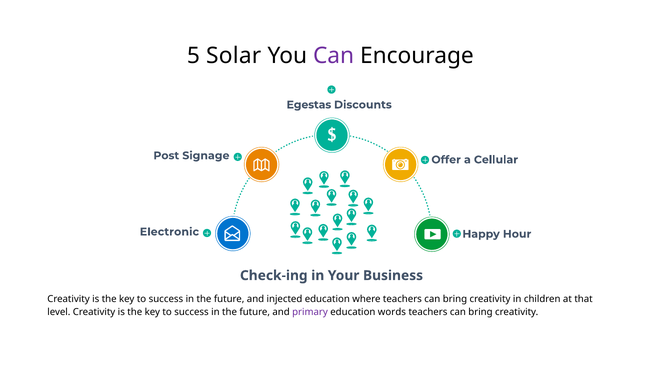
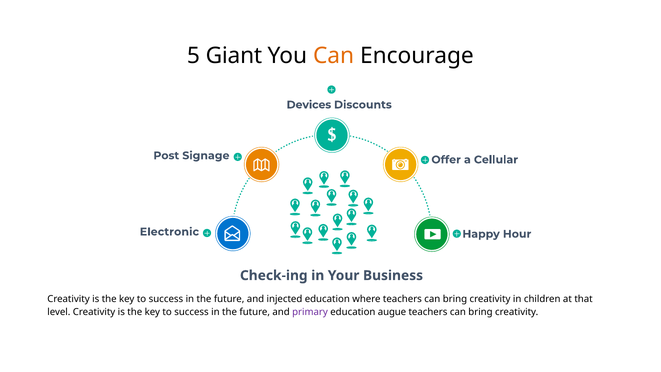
Solar: Solar -> Giant (234, 56)
Can colour: purple -> orange (334, 56)
Egestas: Egestas -> Devices (309, 105)
words: words -> augue (392, 312)
